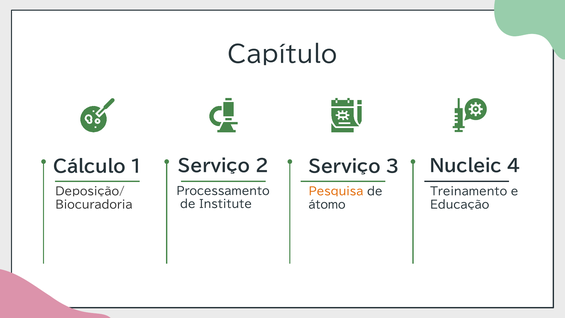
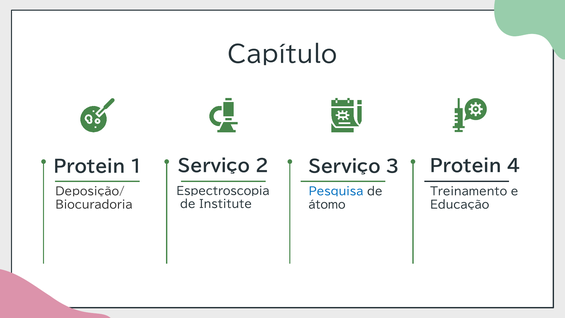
Nucleic: Nucleic -> Protein (466, 166)
Cálculo: Cálculo -> Protein (89, 167)
Processamento: Processamento -> Espectroscopia (223, 191)
Pesquisa colour: orange -> blue (336, 191)
